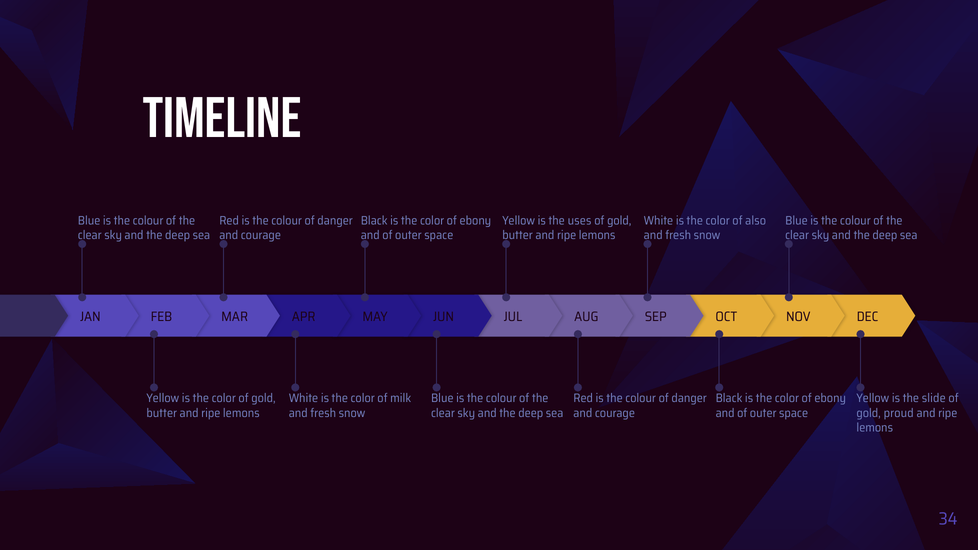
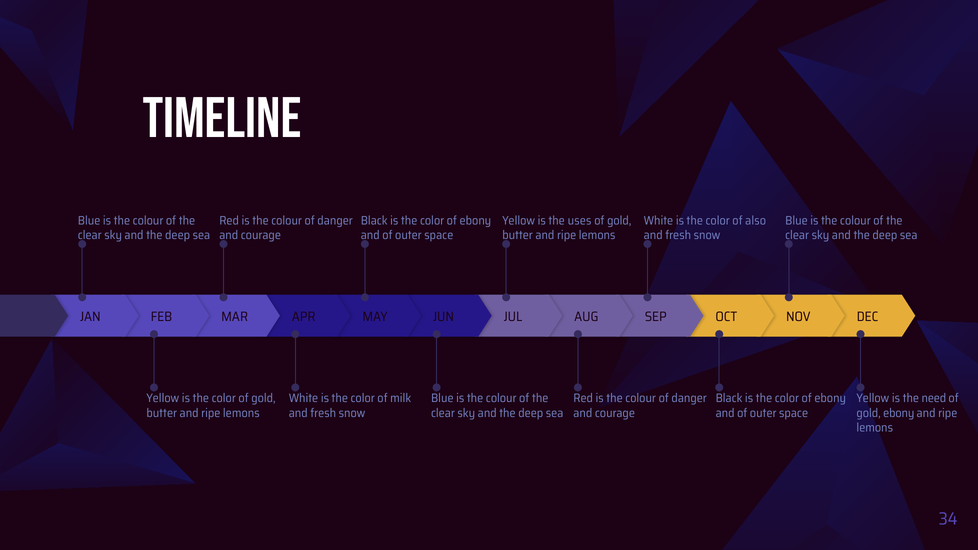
slide: slide -> need (934, 398)
gold proud: proud -> ebony (899, 413)
